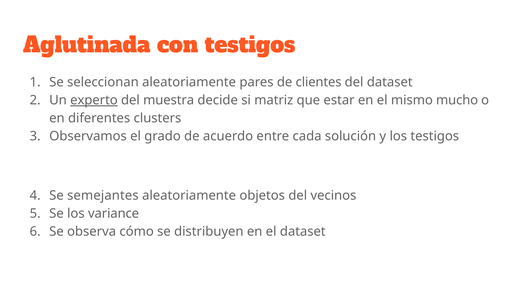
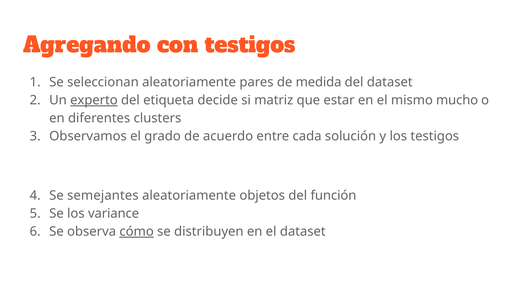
Aglutinada: Aglutinada -> Agregando (87, 45)
clientes: clientes -> medida (319, 82)
muestra: muestra -> etiqueta (169, 100)
vecinos: vecinos -> función (333, 196)
cómo underline: none -> present (137, 232)
